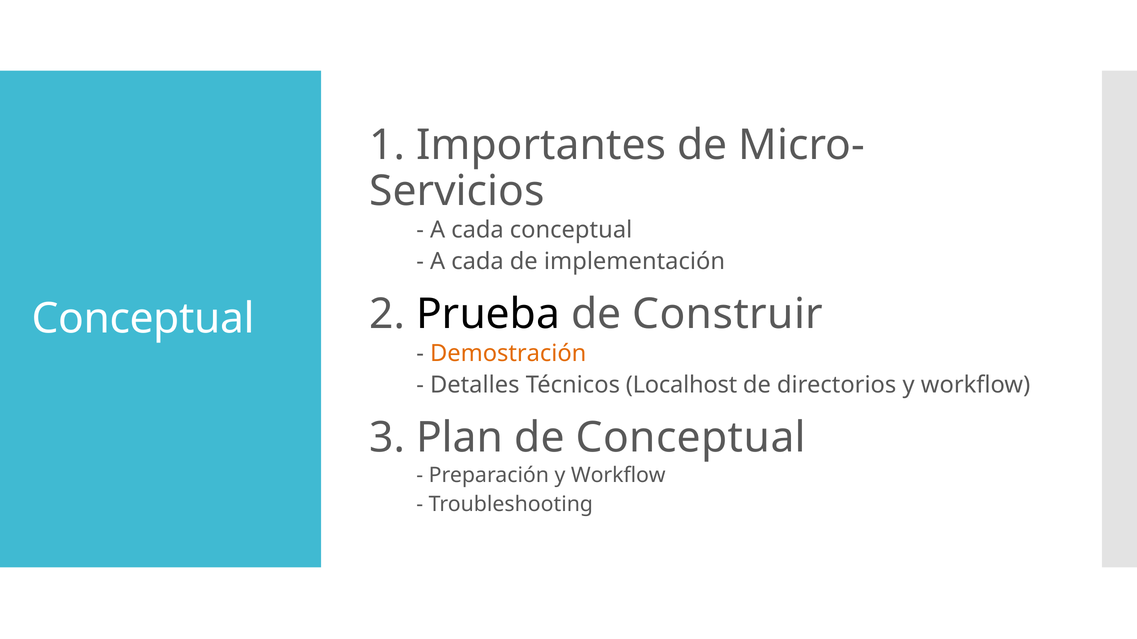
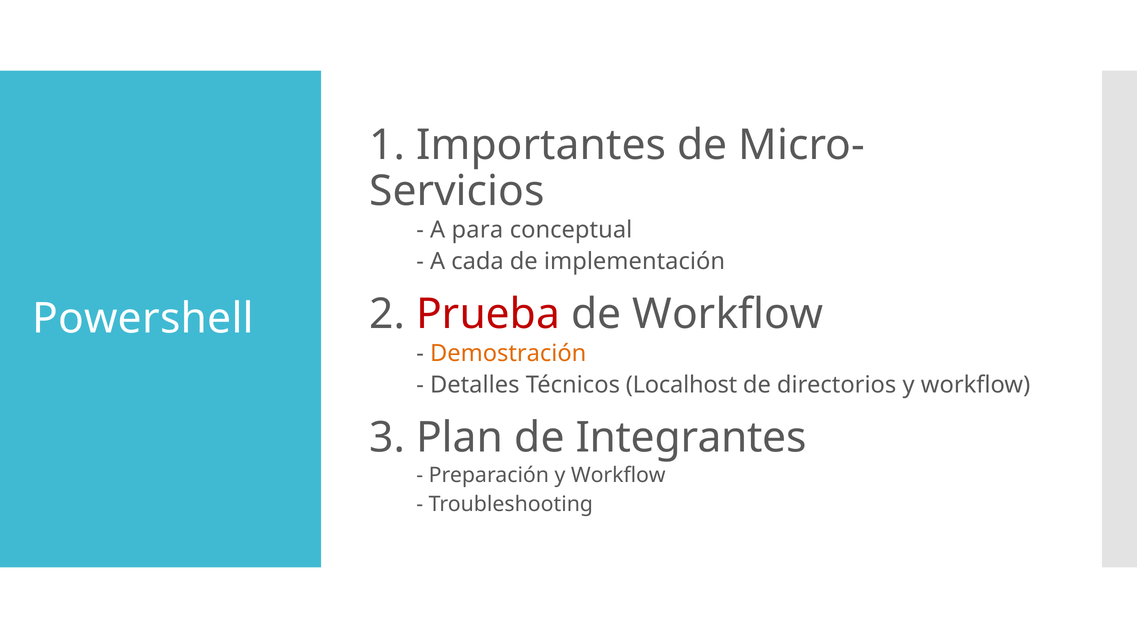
cada: cada -> para (477, 230)
Prueba colour: black -> red (488, 315)
de Construir: Construir -> Workflow (728, 315)
Conceptual: Conceptual -> Powershell (143, 319)
de Conceptual: Conceptual -> Integrantes (691, 438)
